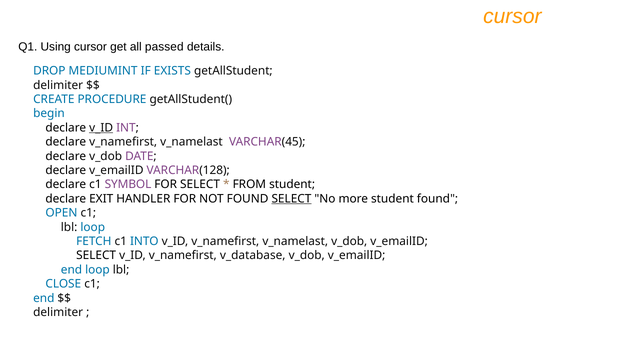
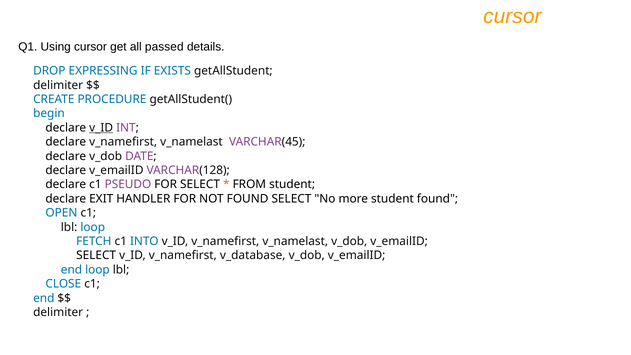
MEDIUMINT: MEDIUMINT -> EXPRESSING (103, 71)
SYMBOL: SYMBOL -> PSEUDO (128, 185)
SELECT underline: present -> none (291, 199)
